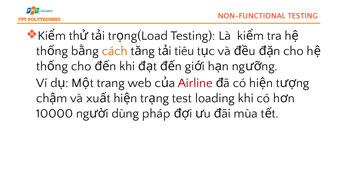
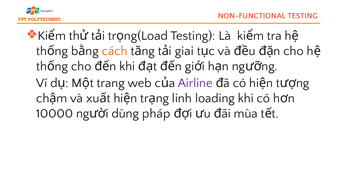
tiêu: tiêu -> giai (184, 51)
Airline colour: red -> purple (195, 83)
test: test -> linh (182, 98)
